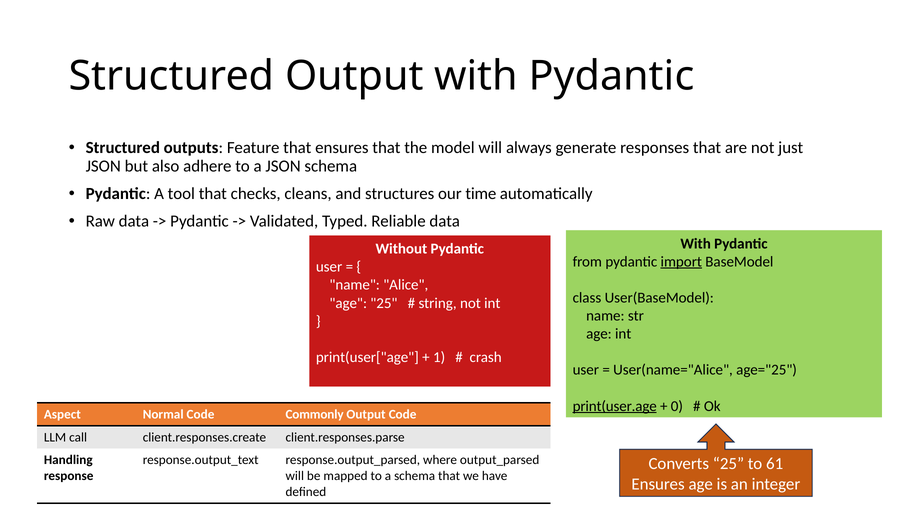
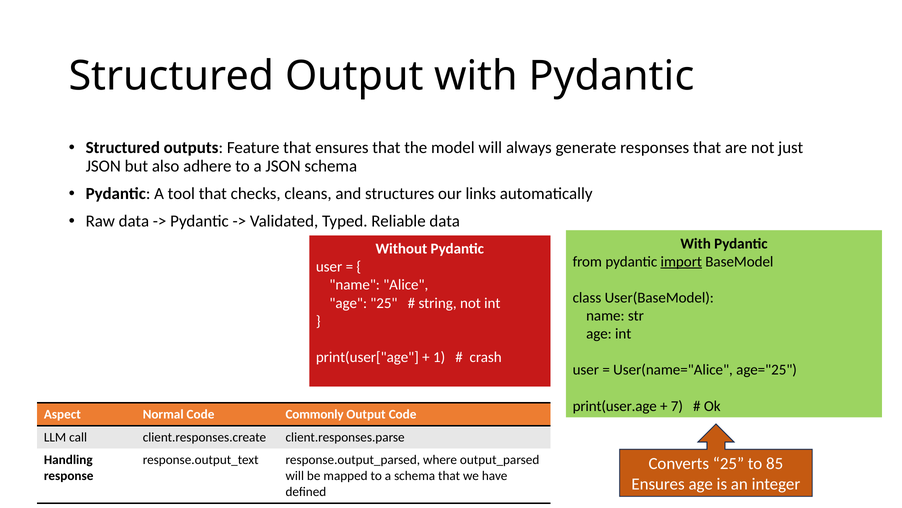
time: time -> links (481, 193)
print(user.age underline: present -> none (615, 406)
0: 0 -> 7 (677, 406)
61: 61 -> 85 (775, 463)
